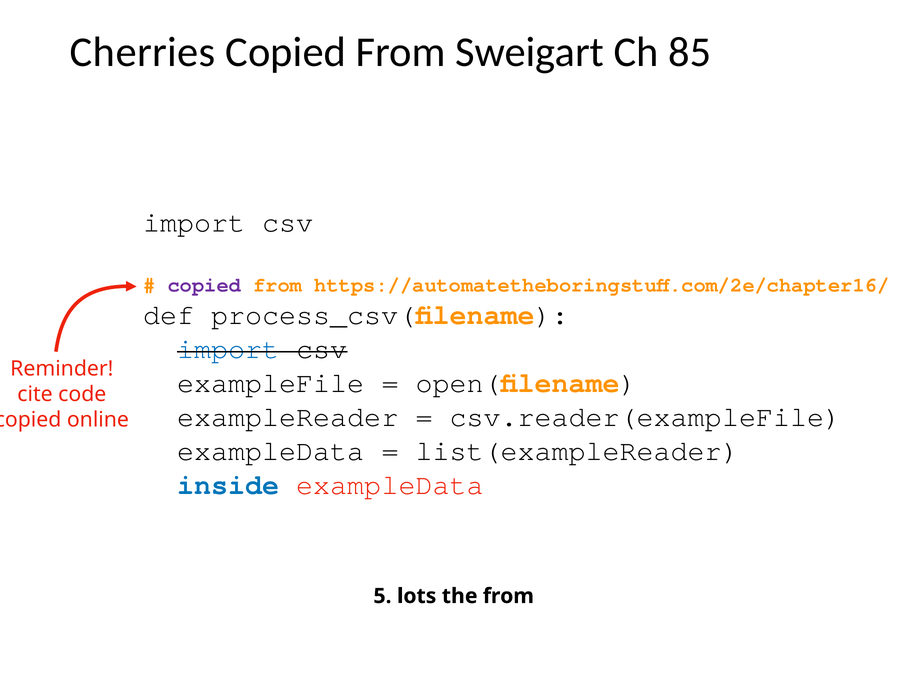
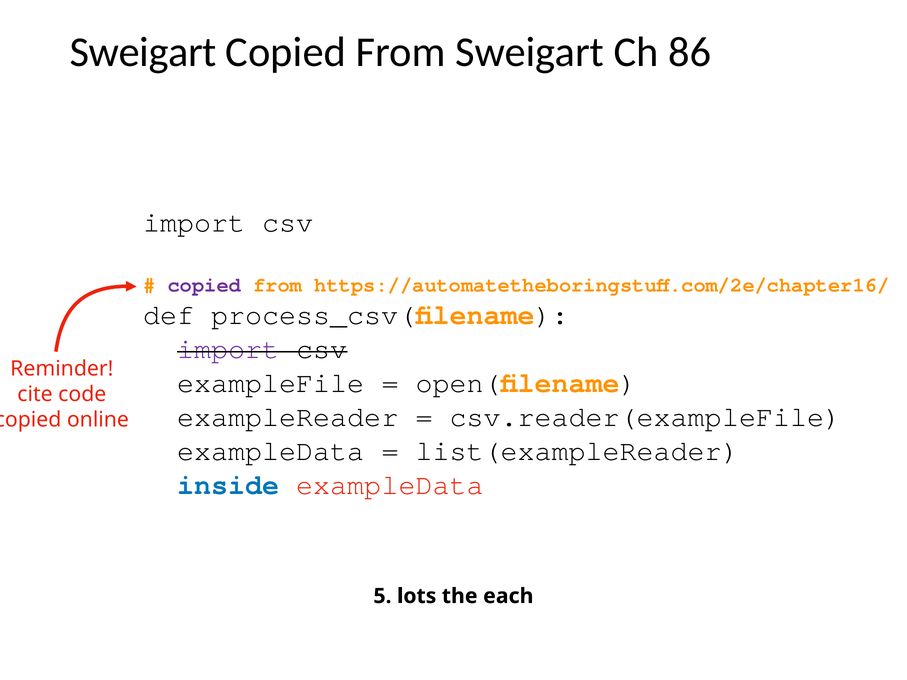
Cherries: Cherries -> Sweigart (143, 52)
85: 85 -> 86 (690, 52)
import colour: blue -> purple (228, 349)
the from: from -> each (508, 596)
